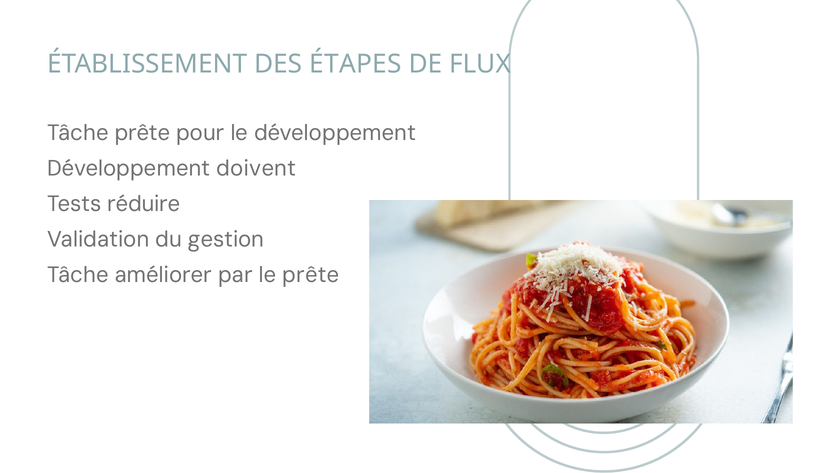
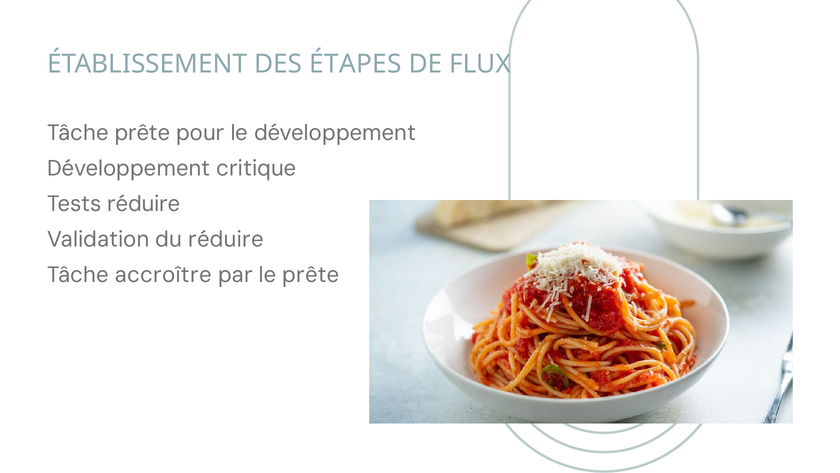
doivent: doivent -> critique (256, 168)
du gestion: gestion -> réduire (226, 239)
améliorer: améliorer -> accroître (163, 275)
